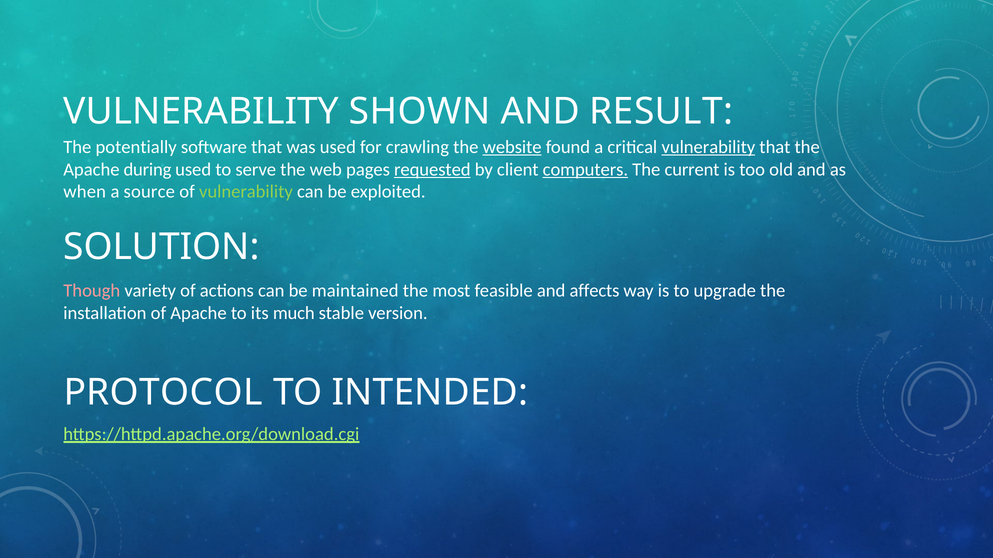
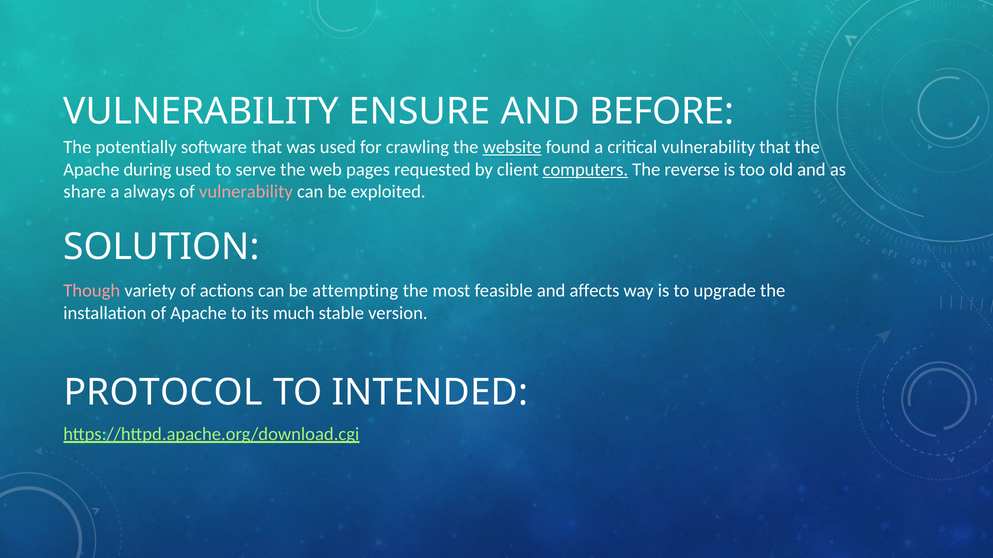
SHOWN: SHOWN -> ENSURE (420, 112)
RESULT: RESULT -> BEFORE (662, 112)
vulnerability underline: present -> none (708, 147)
requested underline: present -> none (432, 170)
current: current -> reverse (692, 170)
when: when -> share (85, 192)
source: source -> always (149, 192)
vulnerability colour: light green -> pink (246, 192)
maintained: maintained -> attempting (355, 291)
